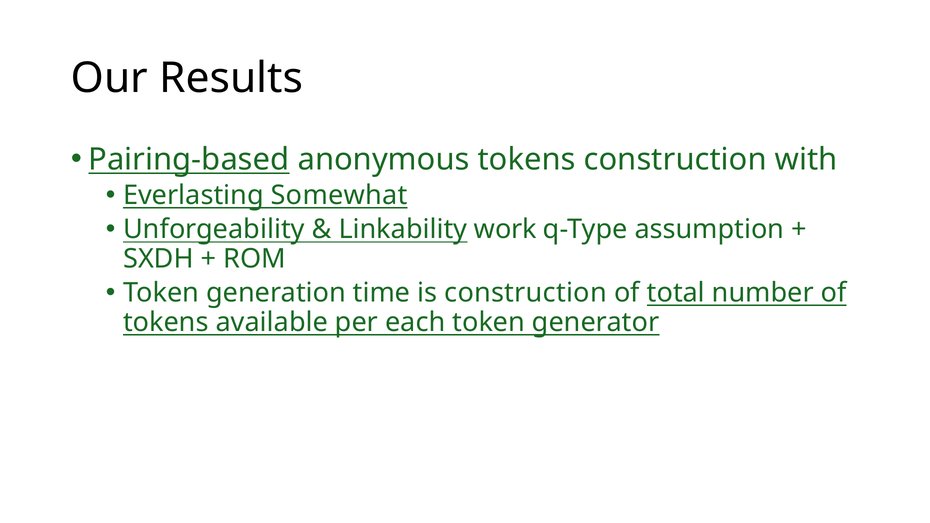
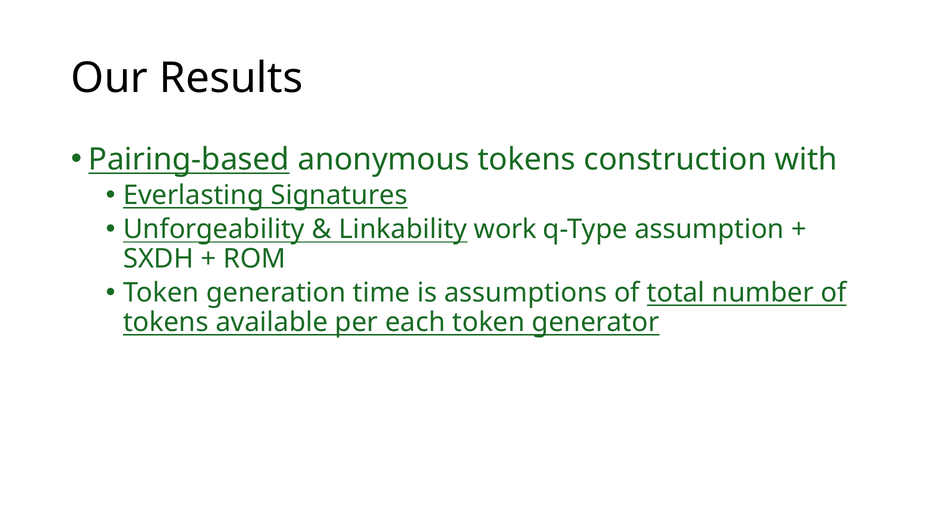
Somewhat: Somewhat -> Signatures (339, 196)
is construction: construction -> assumptions (526, 293)
